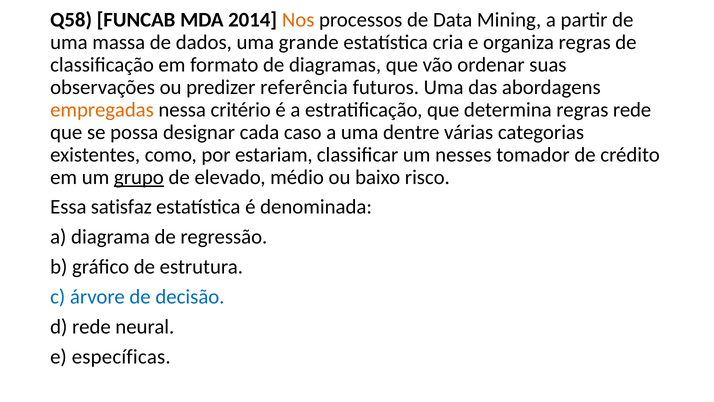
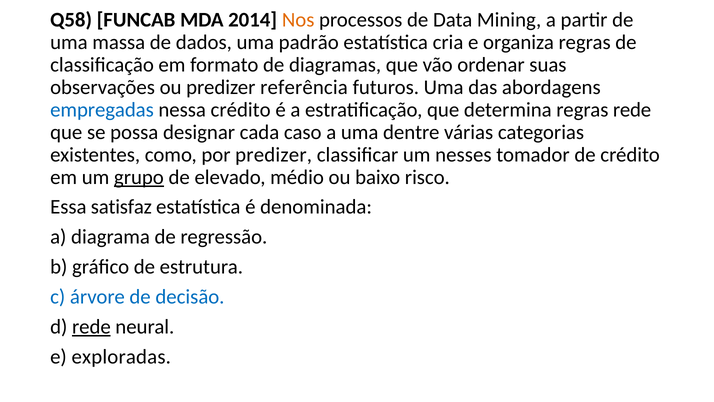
grande: grande -> padrão (309, 42)
empregadas colour: orange -> blue (102, 110)
nessa critério: critério -> crédito (241, 110)
por estariam: estariam -> predizer (274, 155)
rede underline: none -> present (91, 327)
específicas: específicas -> exploradas (121, 356)
